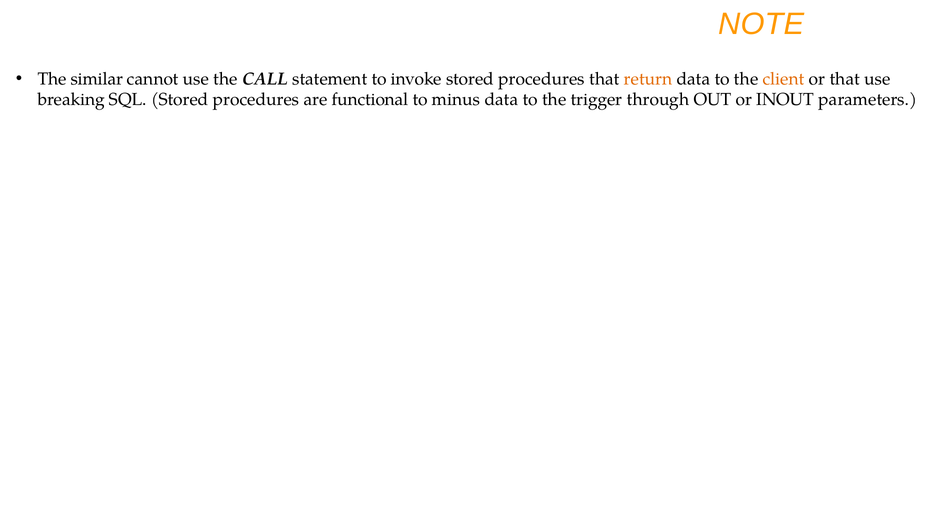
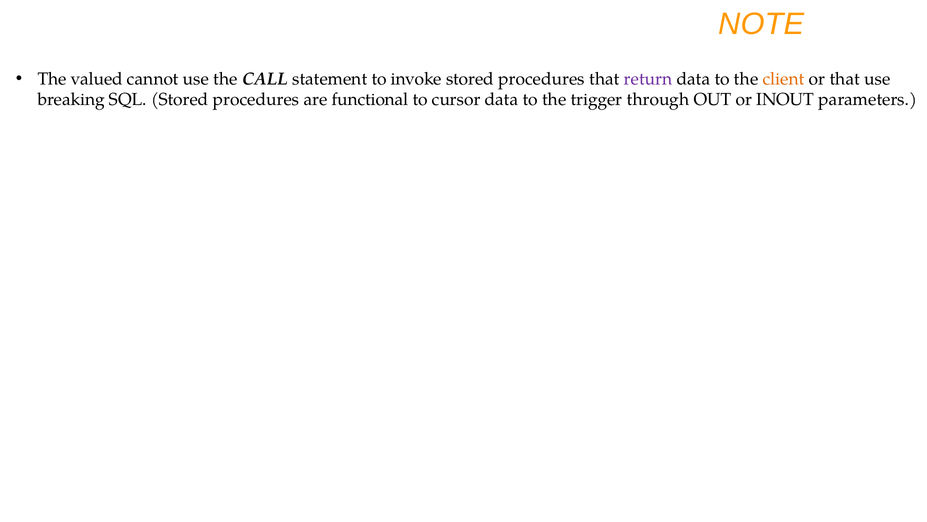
similar: similar -> valued (97, 79)
return colour: orange -> purple (648, 79)
minus: minus -> cursor (456, 100)
